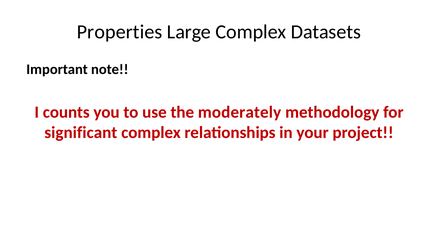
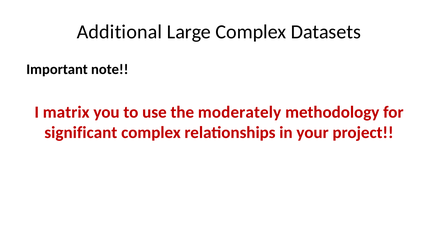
Properties: Properties -> Additional (120, 32)
counts: counts -> matrix (66, 112)
